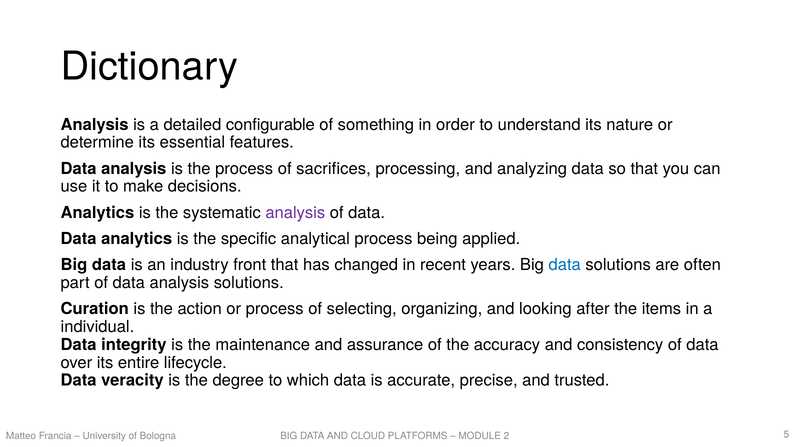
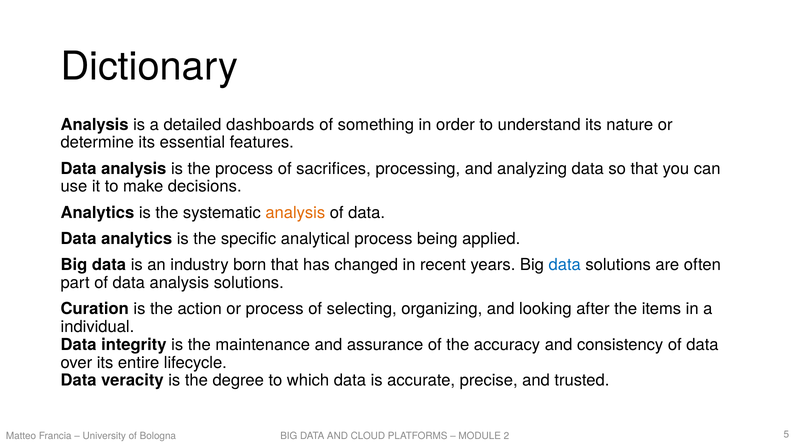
configurable: configurable -> dashboards (270, 125)
analysis colour: purple -> orange (295, 213)
front: front -> born (250, 265)
